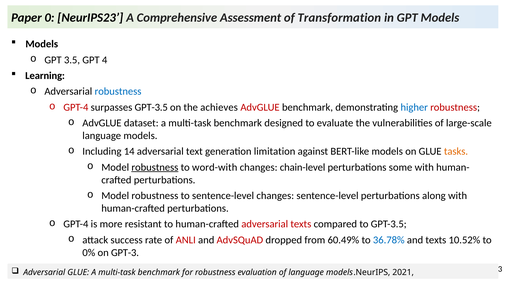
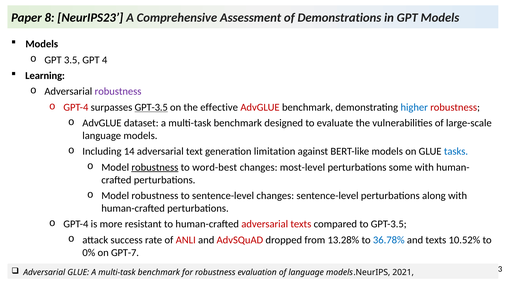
0: 0 -> 8 (50, 18)
Transformation: Transformation -> Demonstrations (339, 18)
robustness colour: blue -> purple (118, 92)
GPT-3.5 underline: none -> present (151, 108)
achieves: achieves -> effective (219, 108)
tasks colour: orange -> blue (456, 152)
word-with: word-with -> word-best (215, 168)
chain-level: chain-level -> most-level (303, 168)
60.49%: 60.49% -> 13.28% (343, 240)
GPT-3: GPT-3 -> GPT-7 (125, 253)
